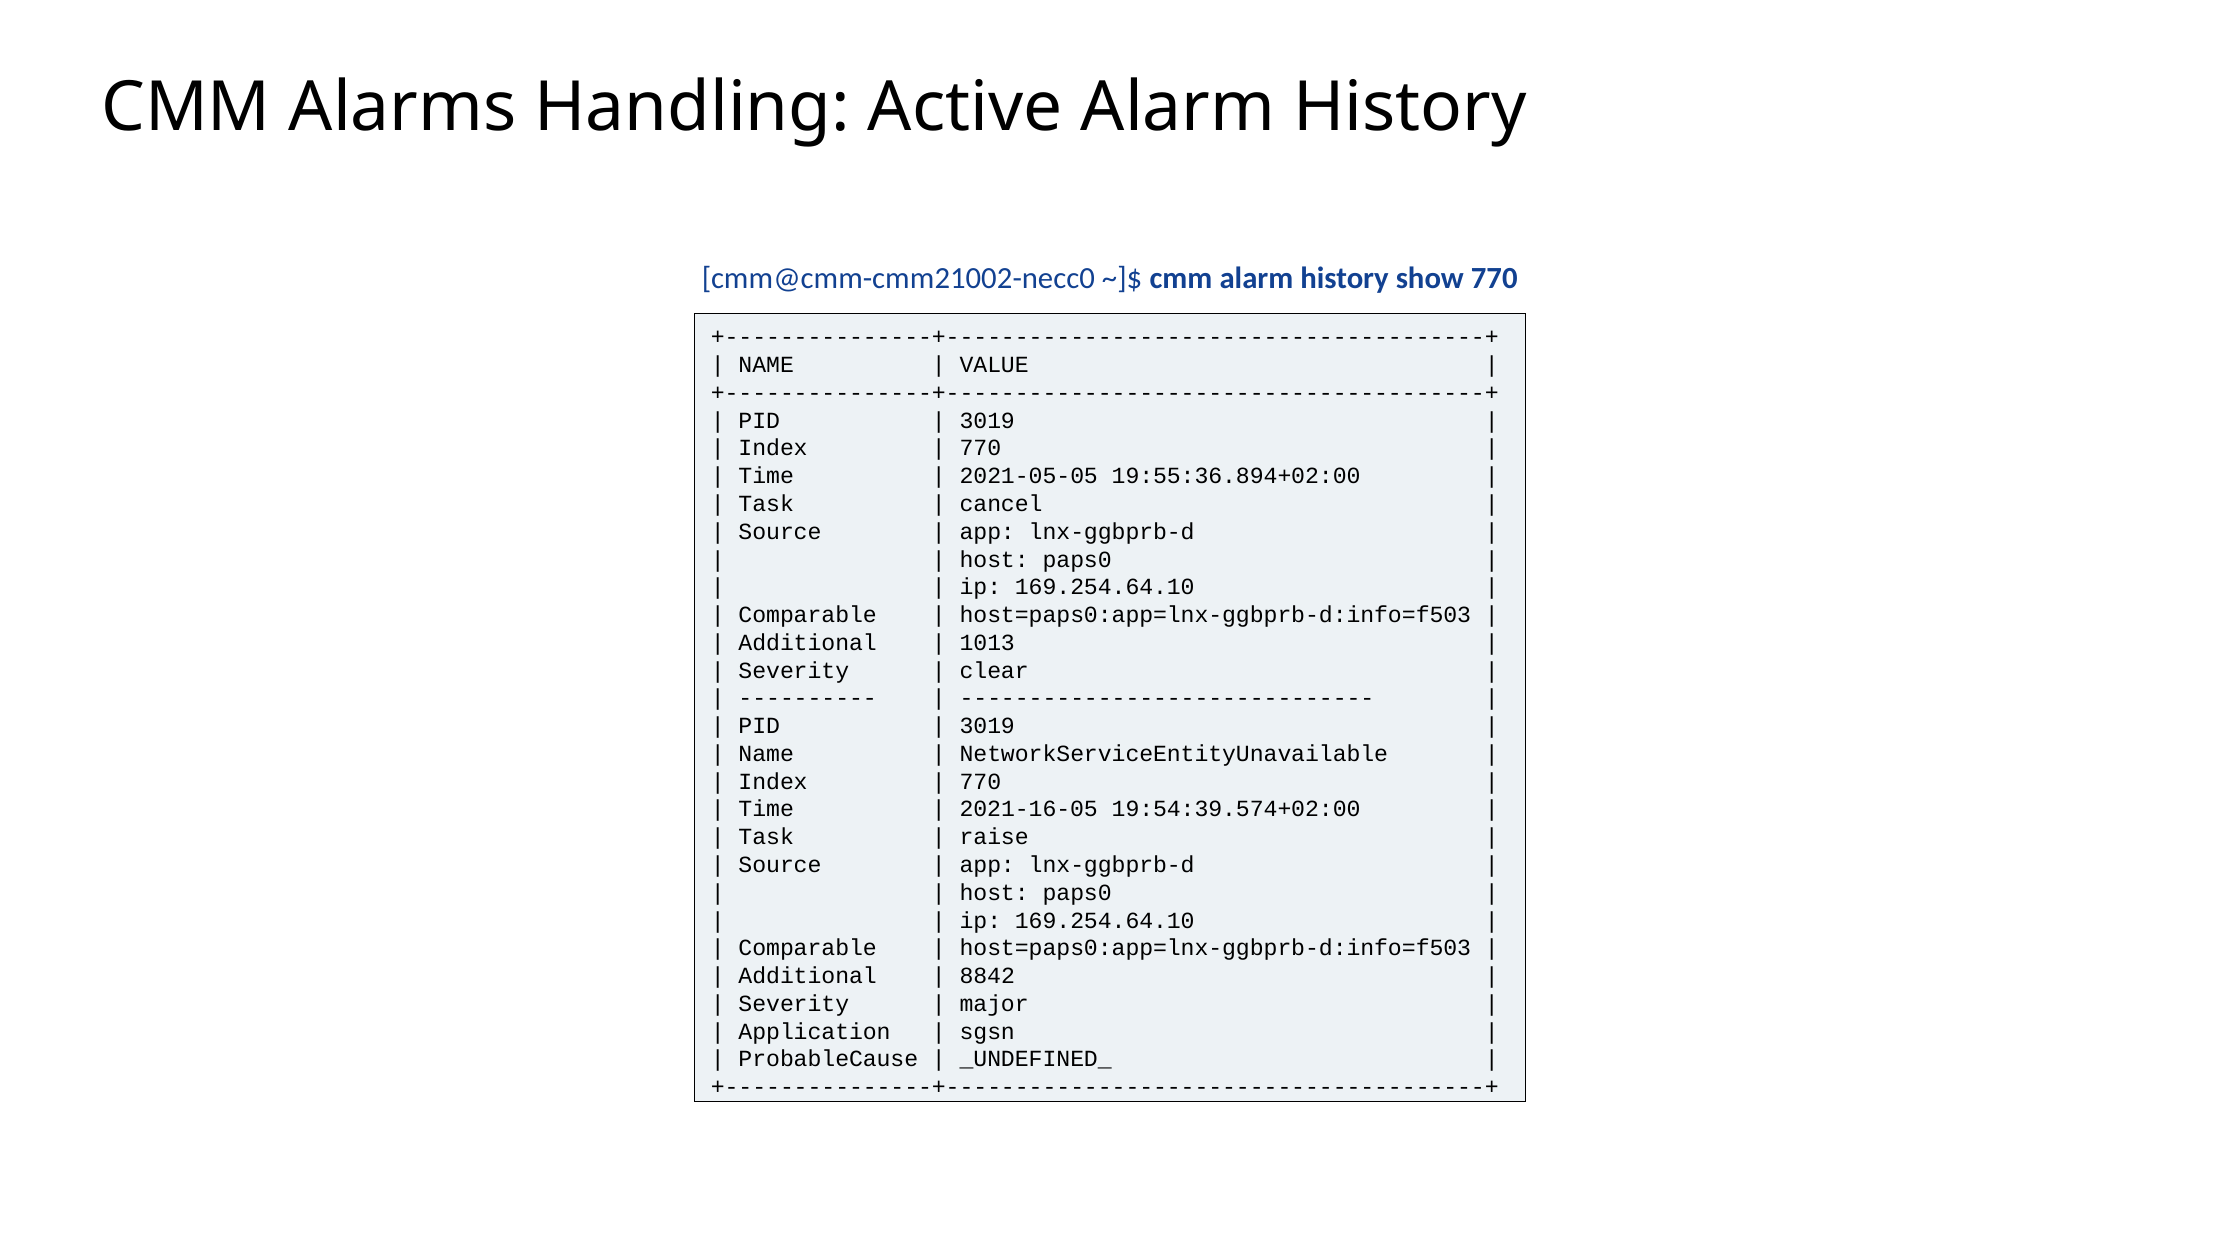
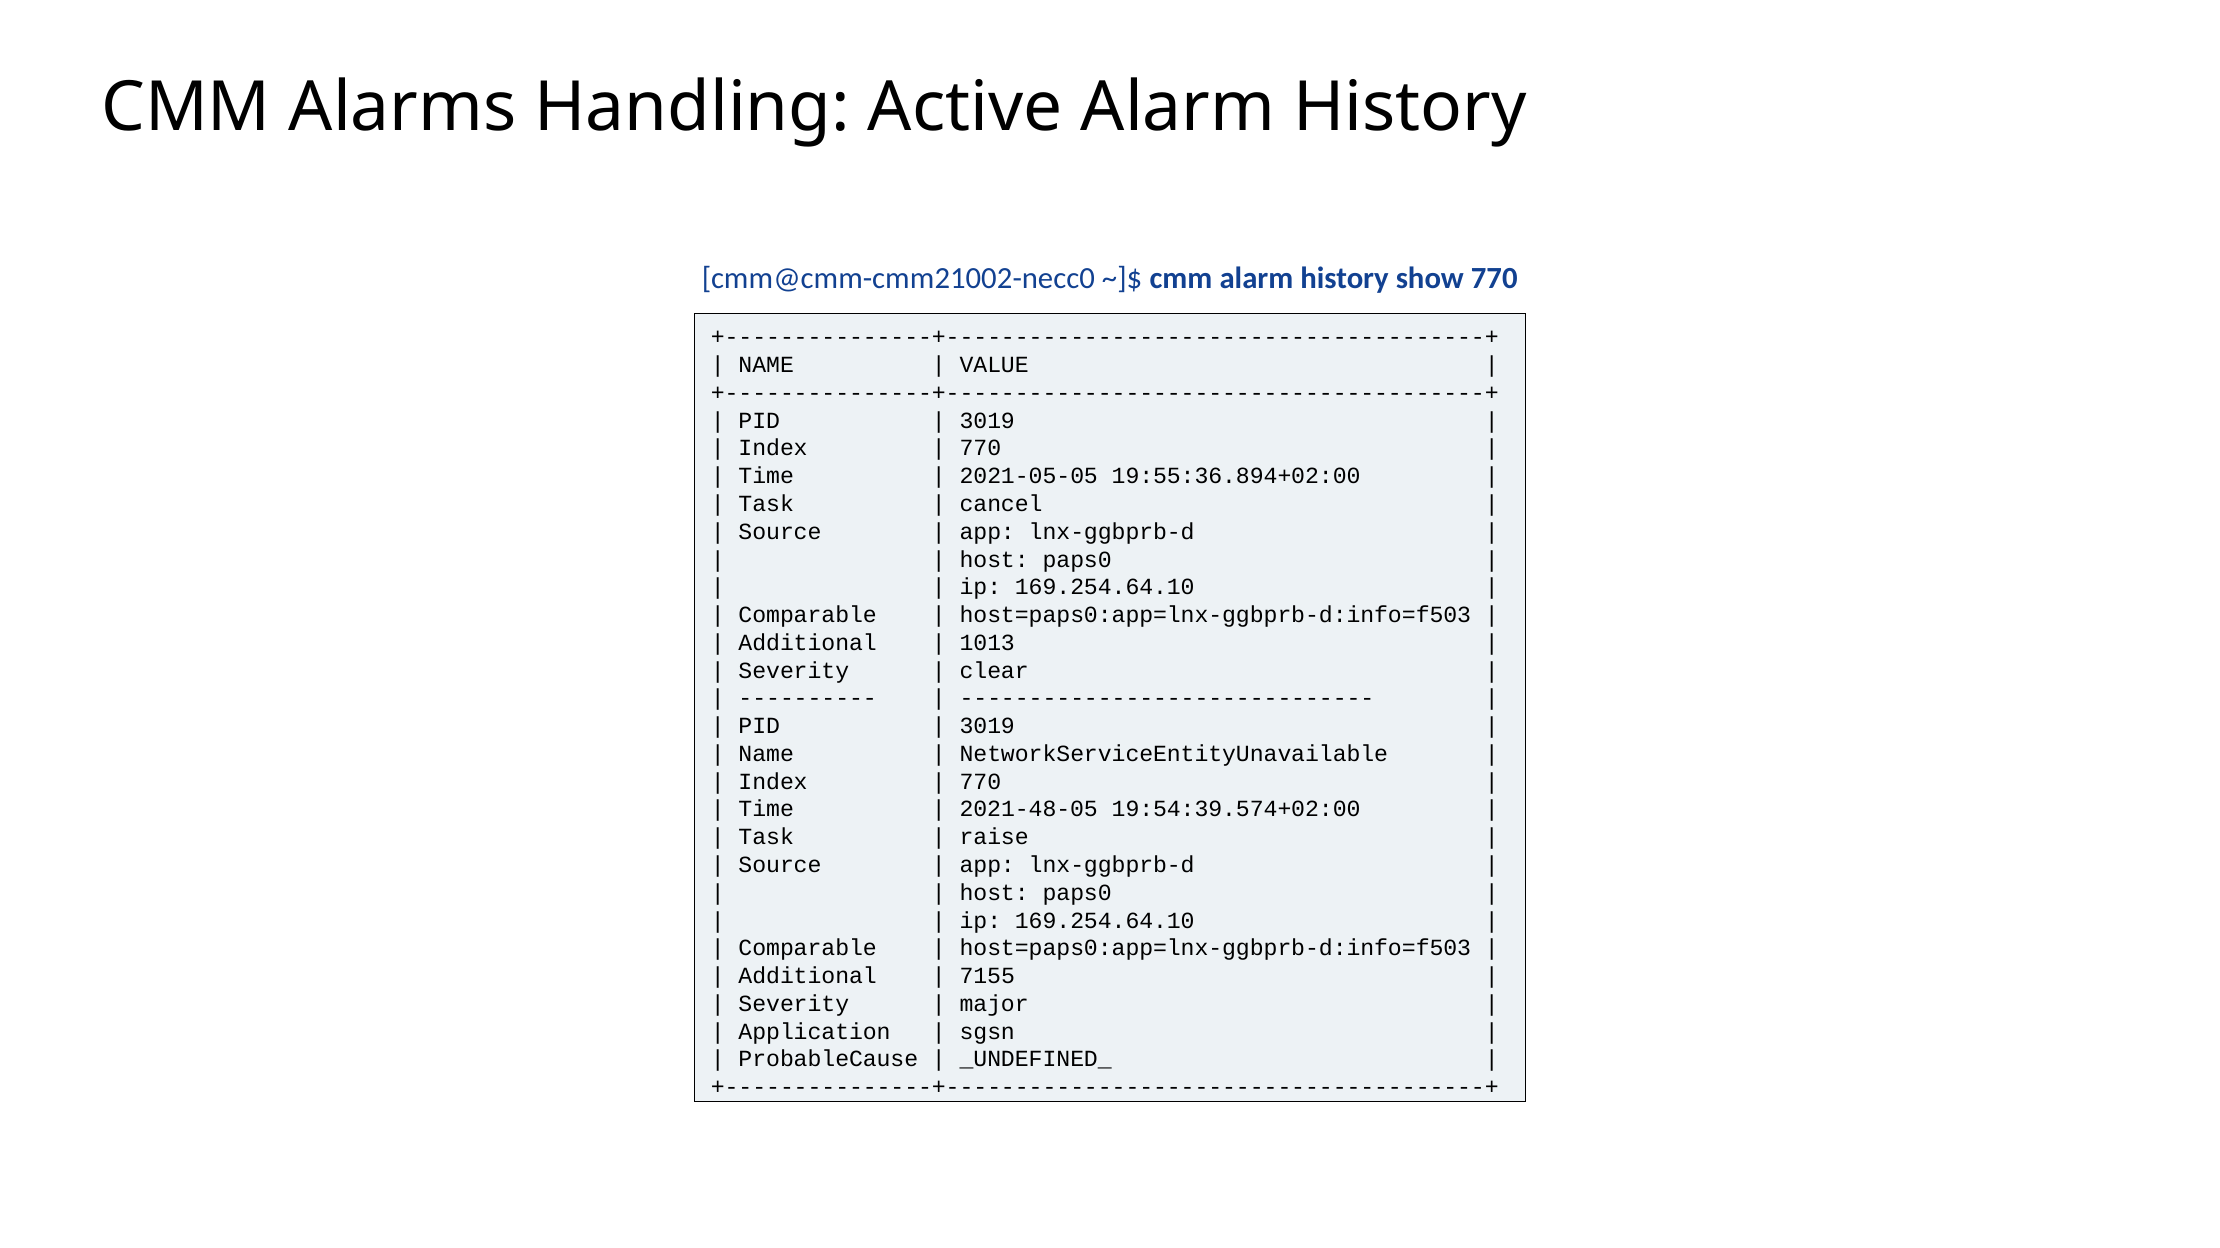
2021-16-05: 2021-16-05 -> 2021-48-05 (1029, 810)
8842: 8842 -> 7155 (987, 977)
